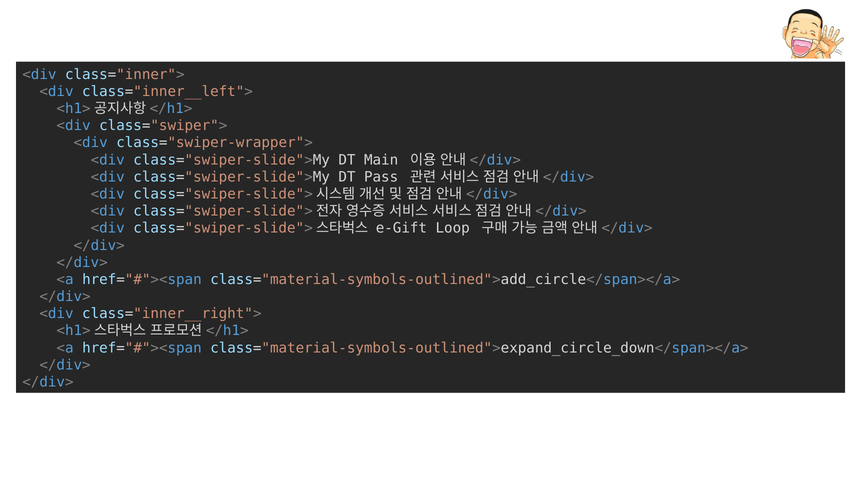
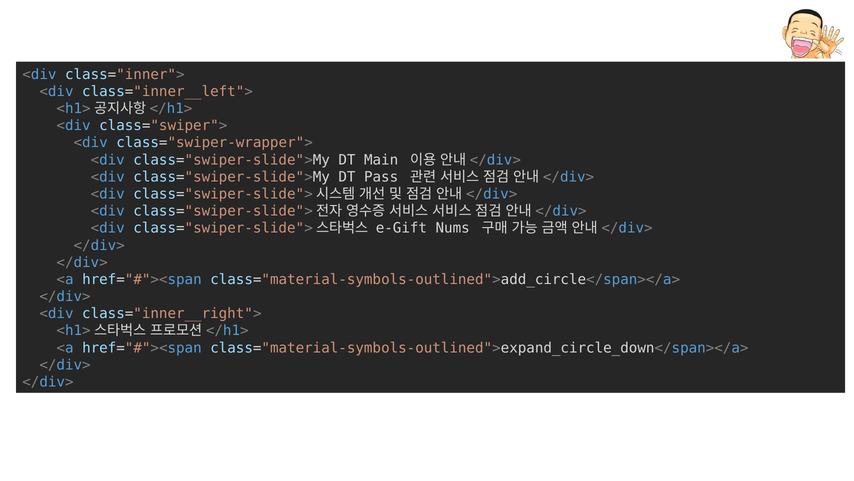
Loop: Loop -> Nums (453, 228)
